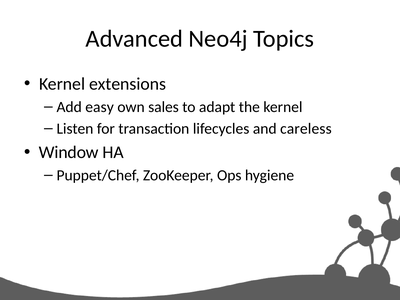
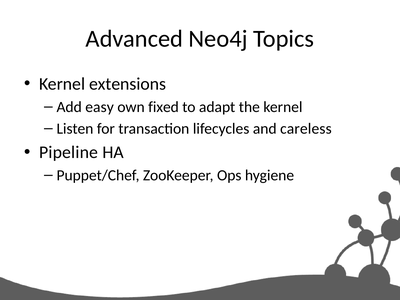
sales: sales -> fixed (164, 107)
Window: Window -> Pipeline (69, 152)
